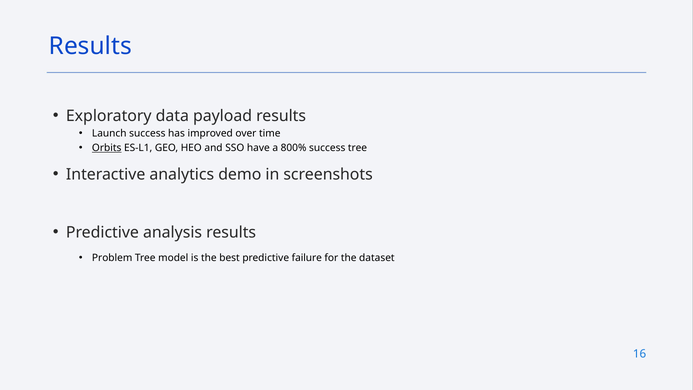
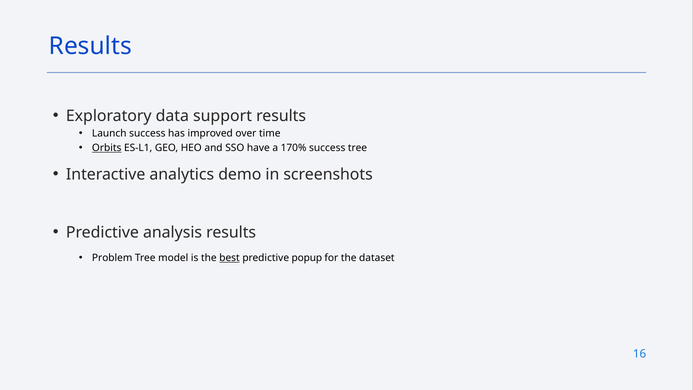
payload: payload -> support (223, 116)
800%: 800% -> 170% (294, 148)
best underline: none -> present (230, 258)
failure: failure -> popup (307, 258)
